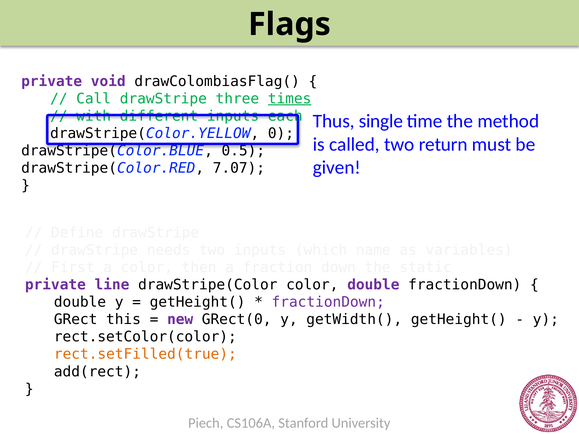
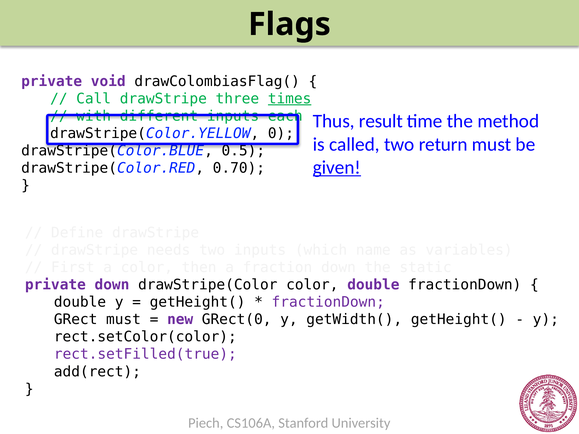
single: single -> result (381, 121)
given underline: none -> present (337, 168)
7.07: 7.07 -> 0.70 (239, 168)
private line: line -> down (112, 285)
GRect this: this -> must (123, 320)
rect.setFilled(true colour: orange -> purple (145, 354)
